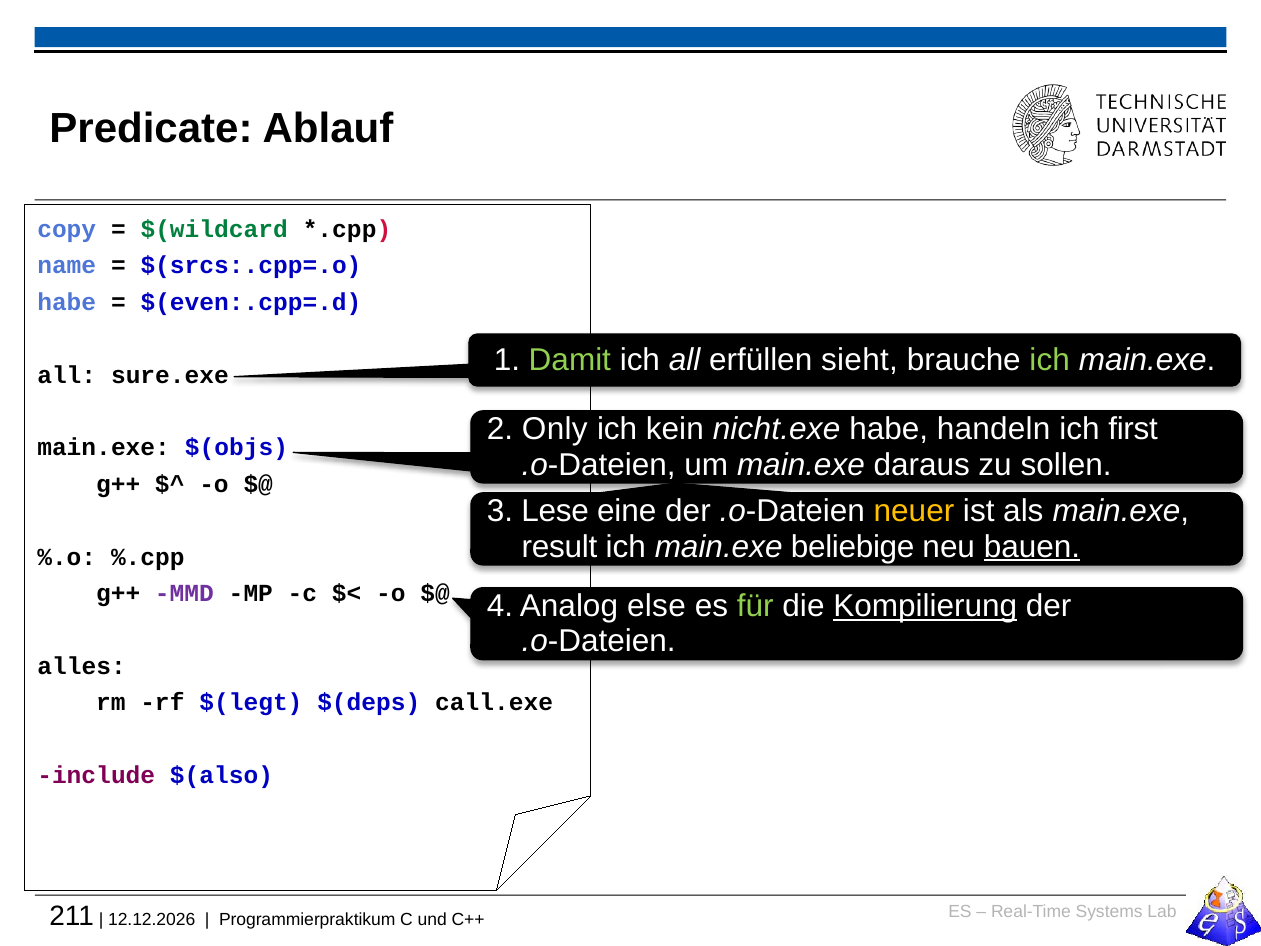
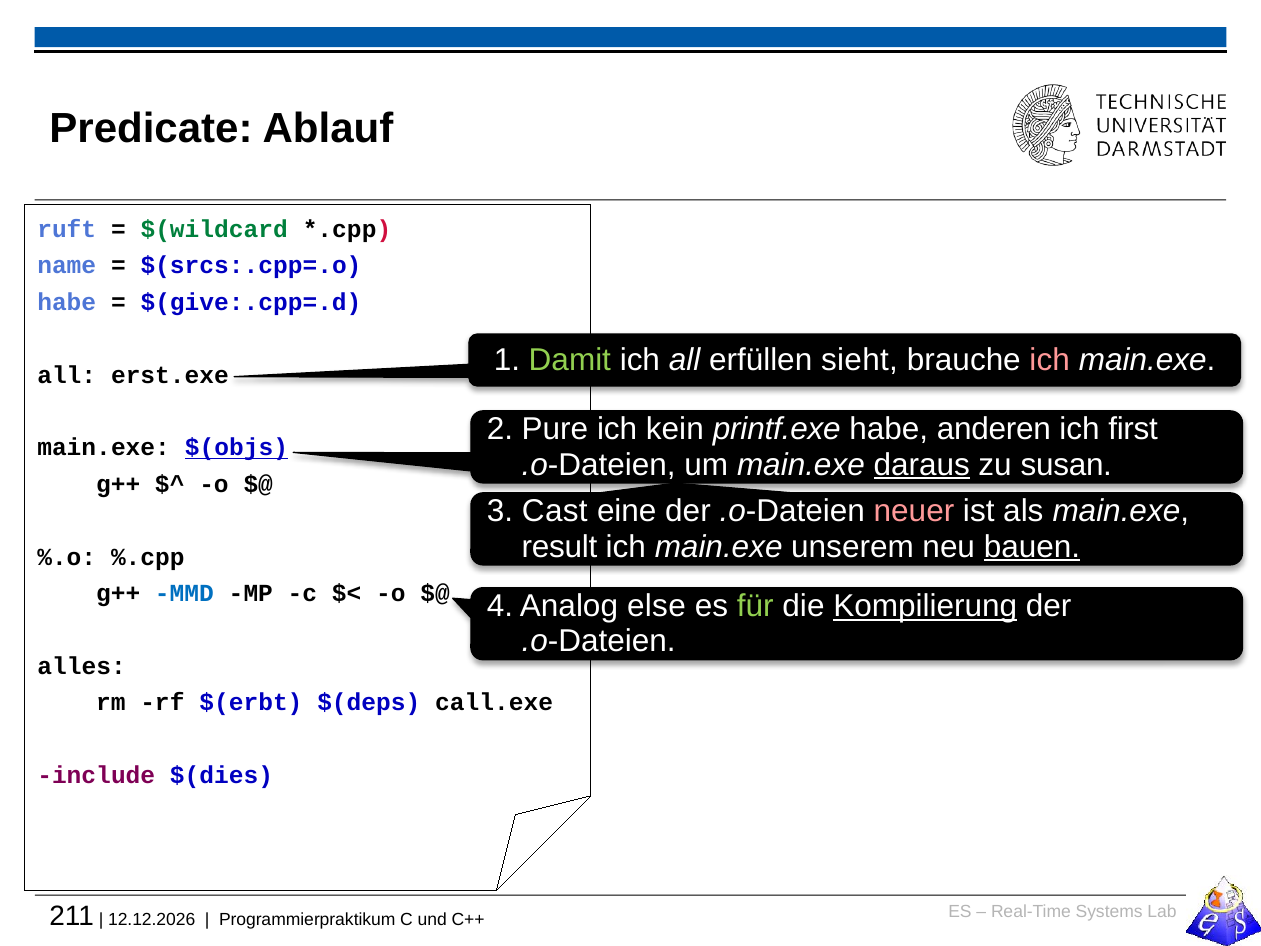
copy: copy -> ruft (67, 229)
$(even:.cpp=.d: $(even:.cpp=.d -> $(give:.cpp=.d (251, 302)
ich colour: light green -> pink (1050, 360)
sure.exe: sure.exe -> erst.exe (170, 375)
Only: Only -> Pure (555, 429)
nicht.exe: nicht.exe -> printf.exe (777, 429)
handeln: handeln -> anderen (994, 429)
$(objs underline: none -> present (236, 448)
daraus underline: none -> present (922, 465)
sollen: sollen -> susan (1066, 465)
Lese: Lese -> Cast (555, 511)
neuer colour: yellow -> pink (914, 511)
beliebige: beliebige -> unserem (853, 546)
MMD colour: purple -> blue (184, 593)
$(legt: $(legt -> $(erbt (251, 702)
$(also: $(also -> $(dies (221, 775)
